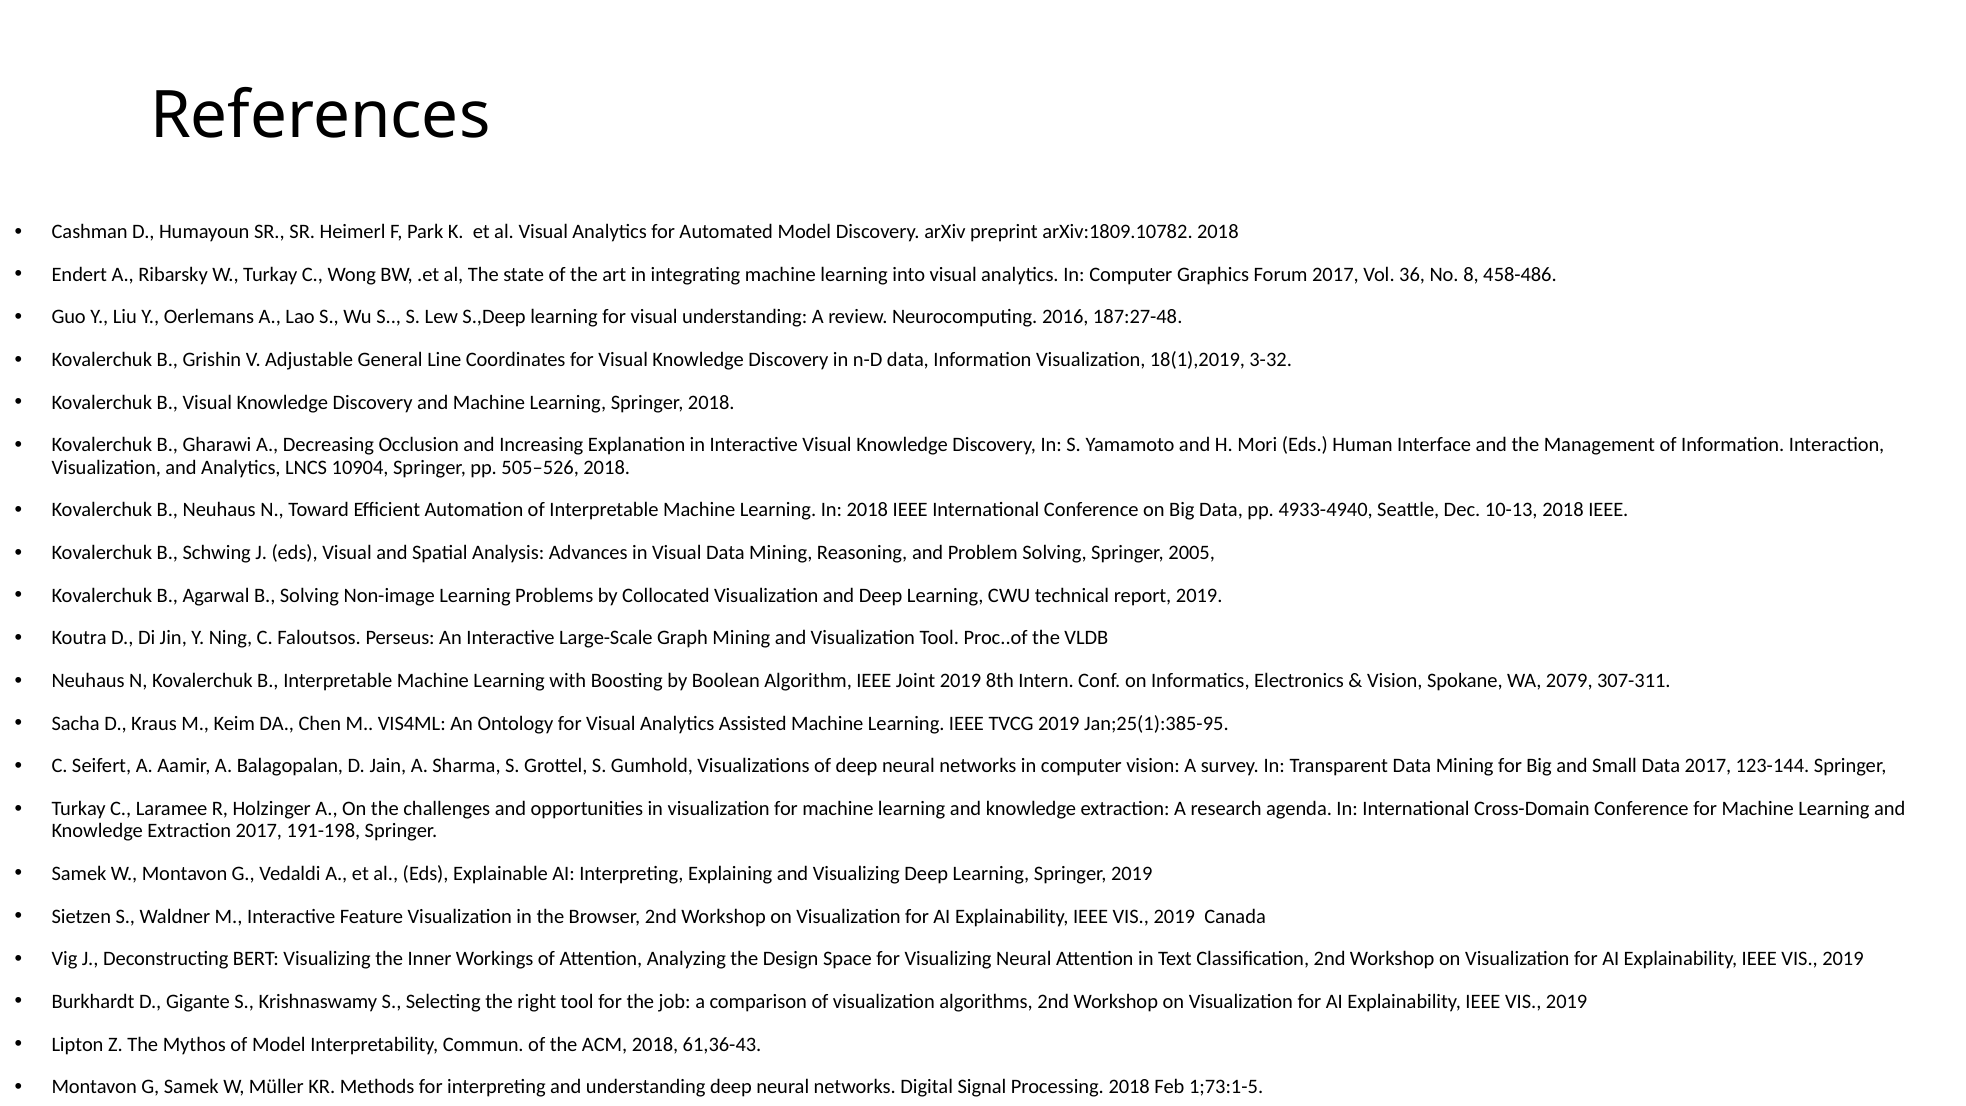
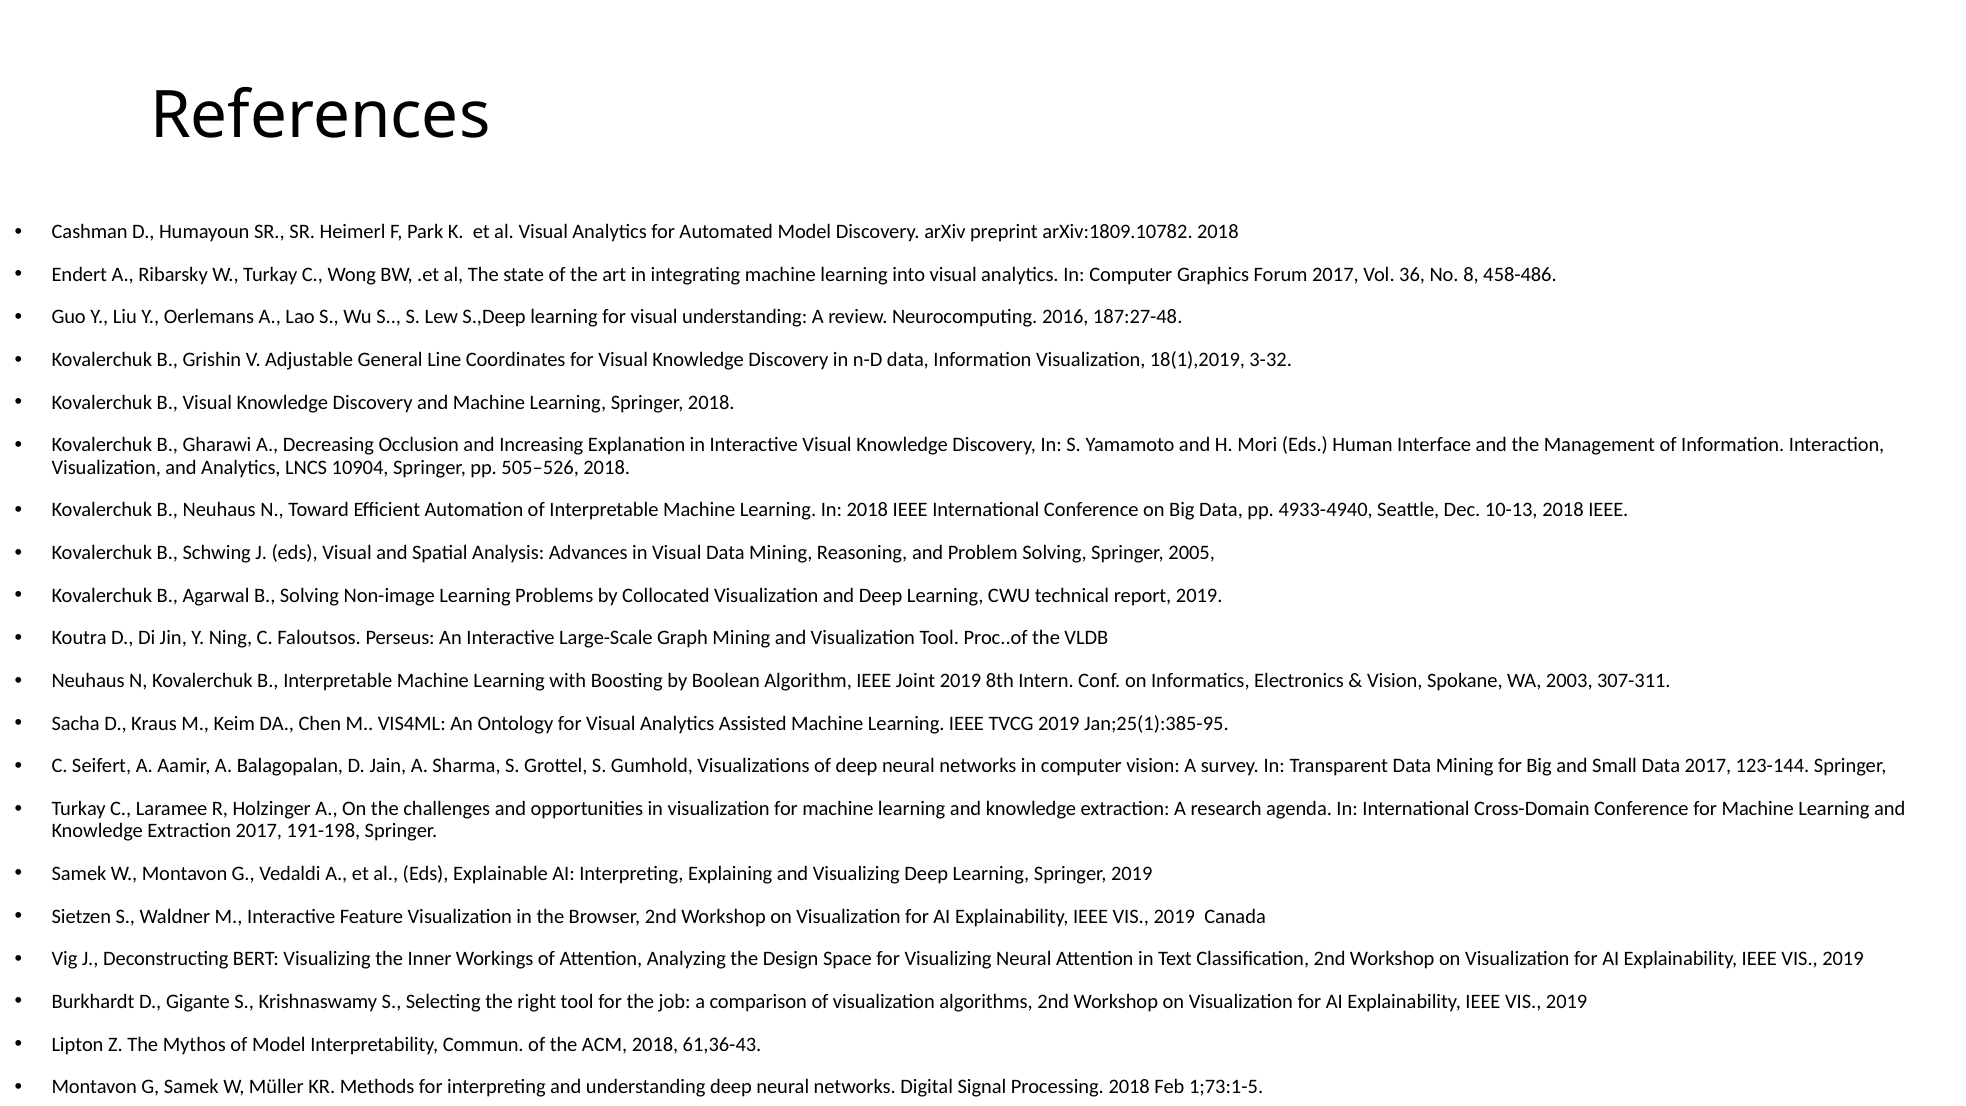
2079: 2079 -> 2003 (1569, 681)
